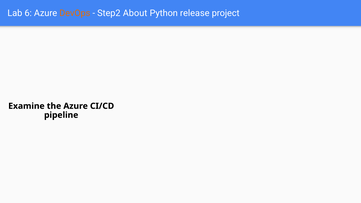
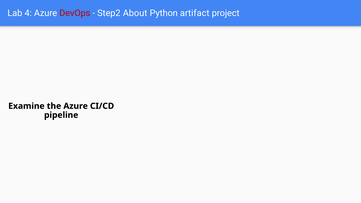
6: 6 -> 4 (28, 13)
DevOps colour: orange -> red (75, 13)
release: release -> artifact (195, 13)
